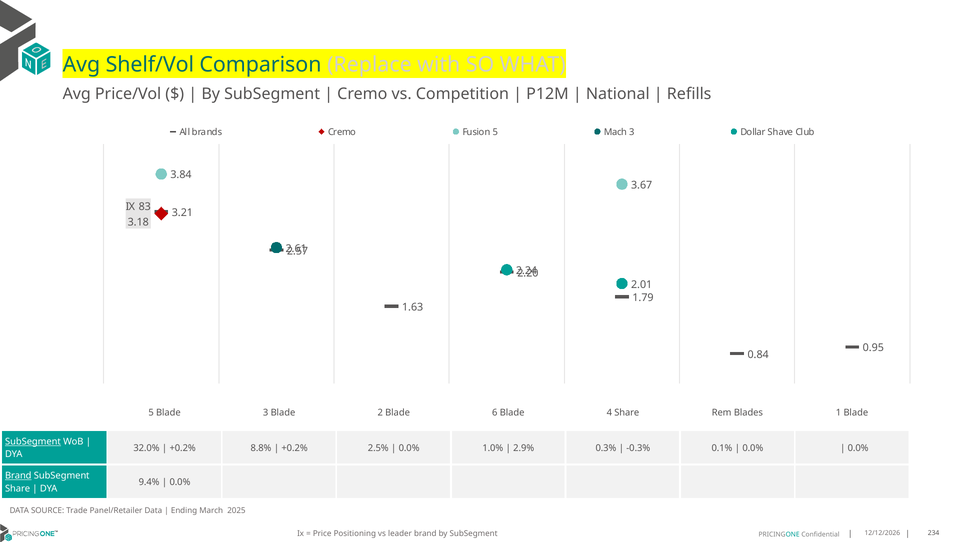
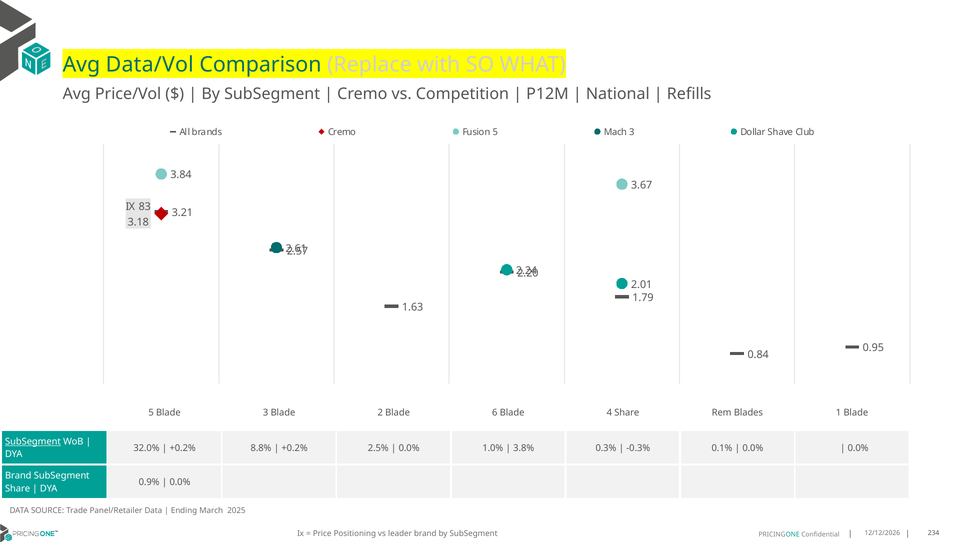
Shelf/Vol: Shelf/Vol -> Data/Vol (150, 65)
2.9%: 2.9% -> 3.8% (524, 448)
Brand underline: present -> none (18, 475)
9.4%: 9.4% -> 0.9% (149, 482)
